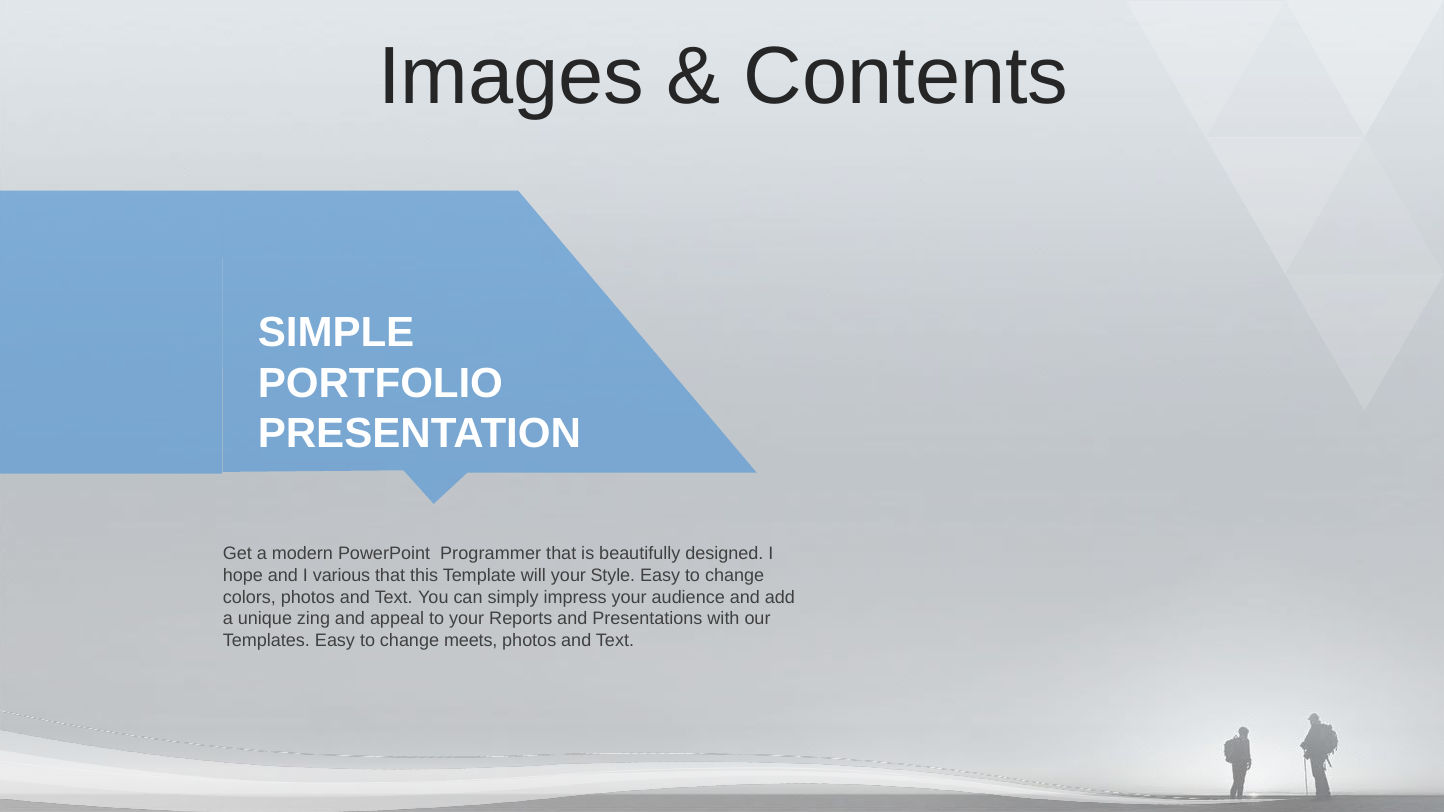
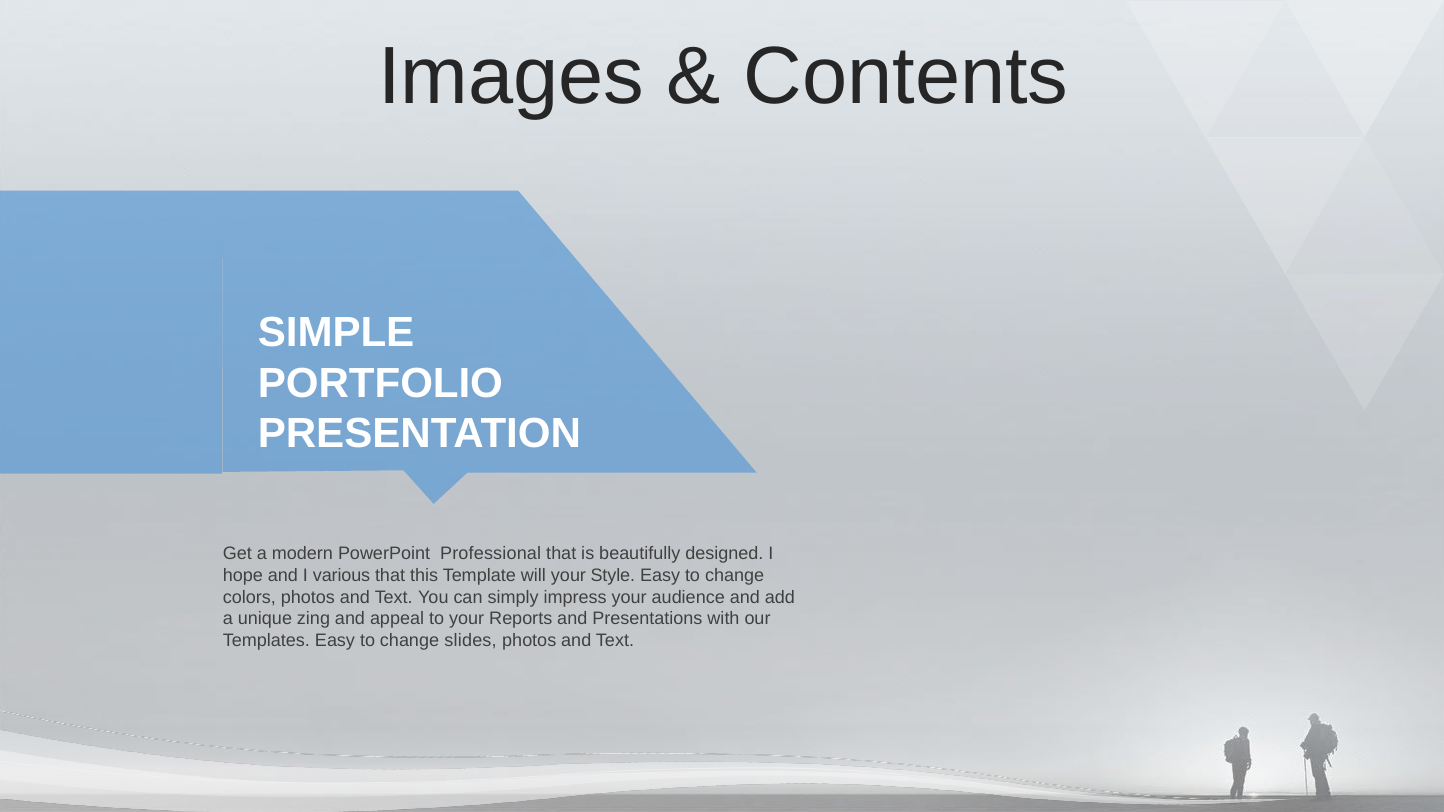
Programmer: Programmer -> Professional (491, 554)
meets: meets -> slides (471, 641)
